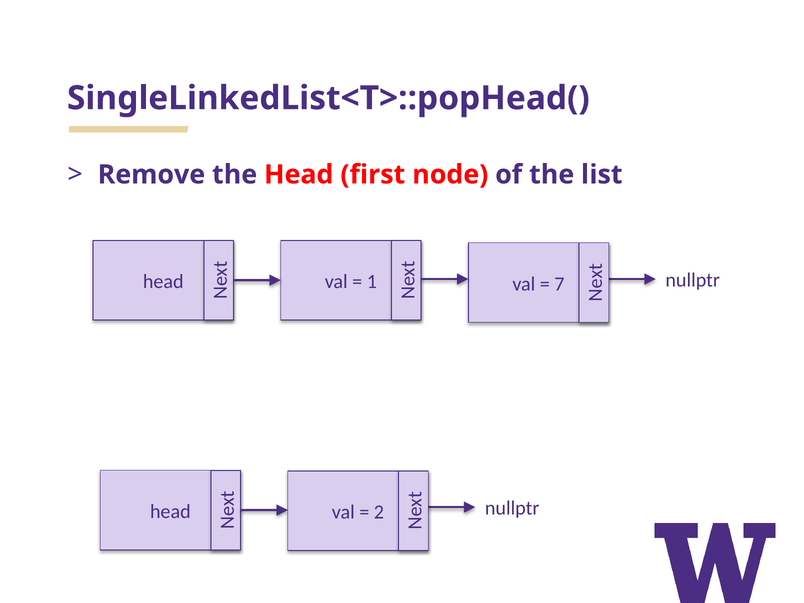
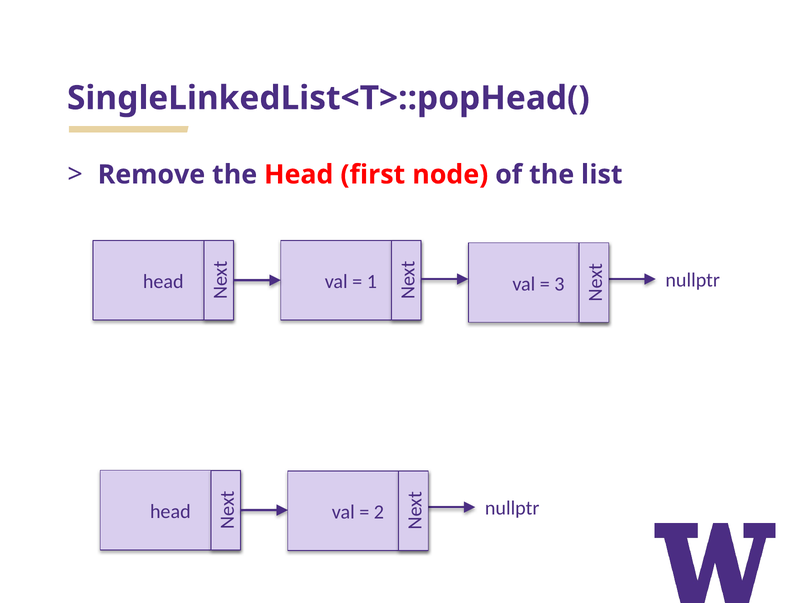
7: 7 -> 3 (559, 284)
